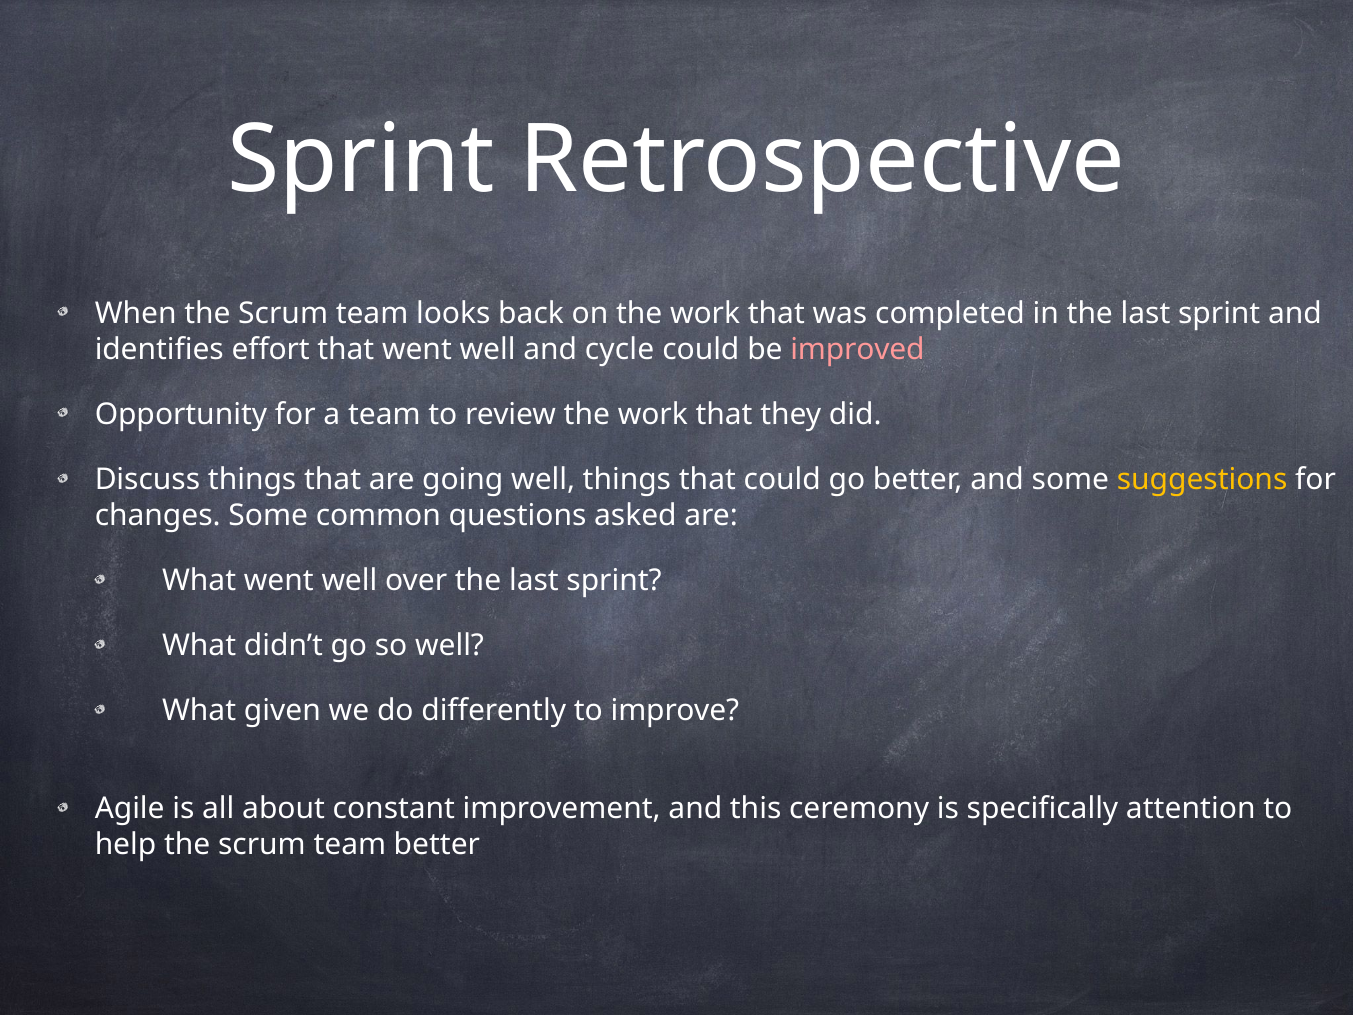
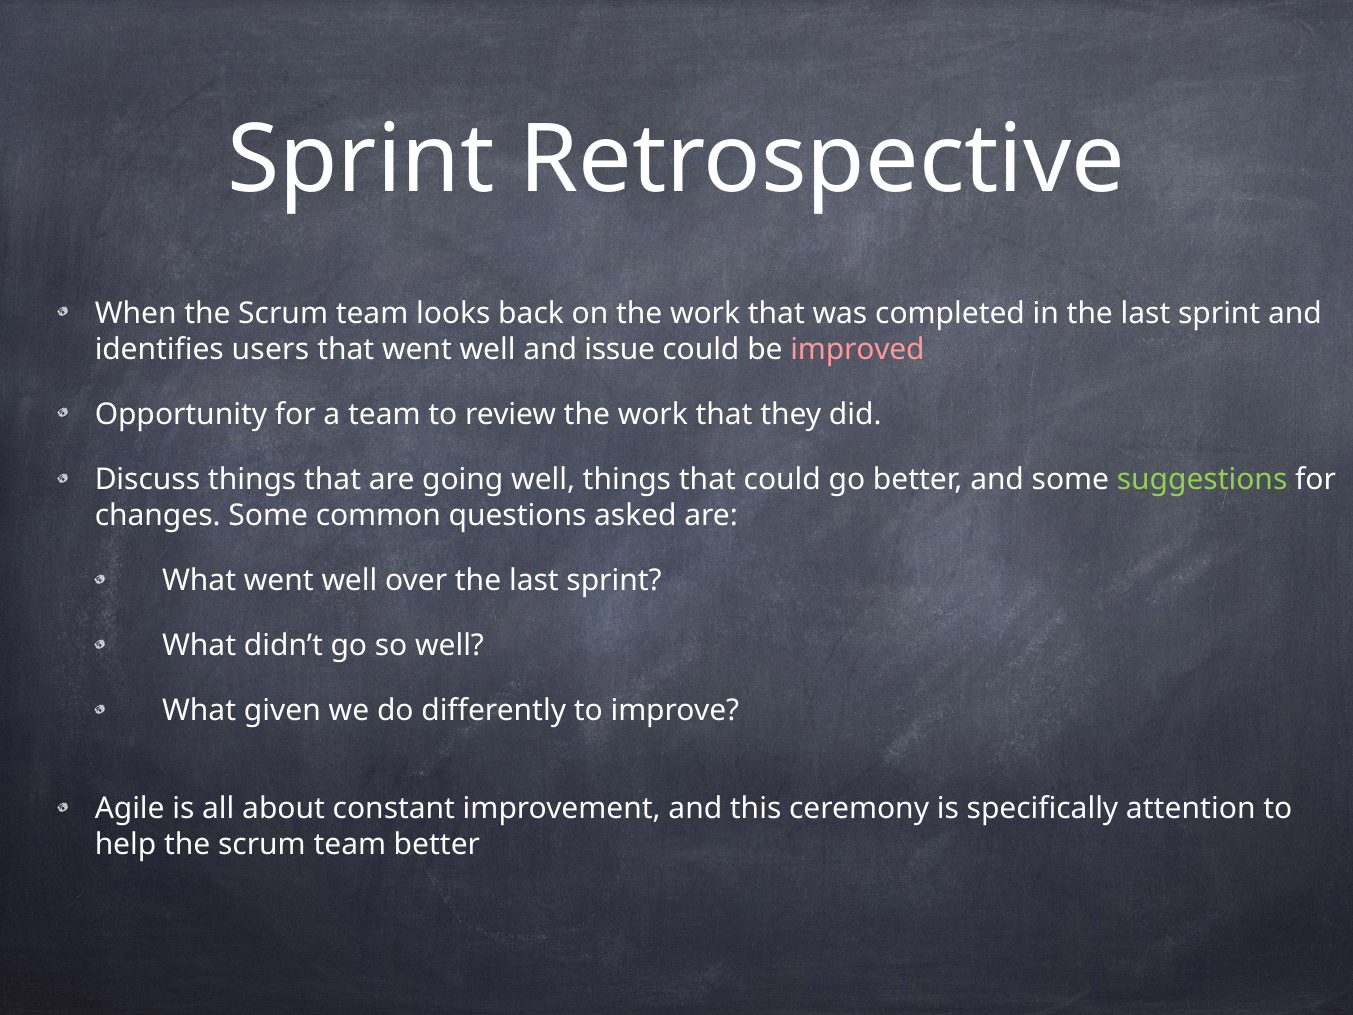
effort: effort -> users (270, 349)
cycle: cycle -> issue (620, 349)
suggestions colour: yellow -> light green (1202, 480)
